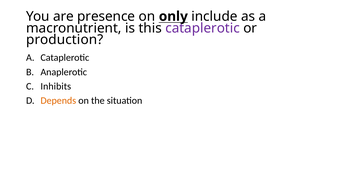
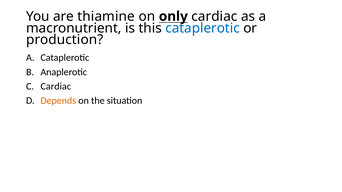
presence: presence -> thiamine (106, 16)
only include: include -> cardiac (214, 16)
cataplerotic colour: purple -> blue (203, 28)
Inhibits: Inhibits -> Cardiac (56, 87)
